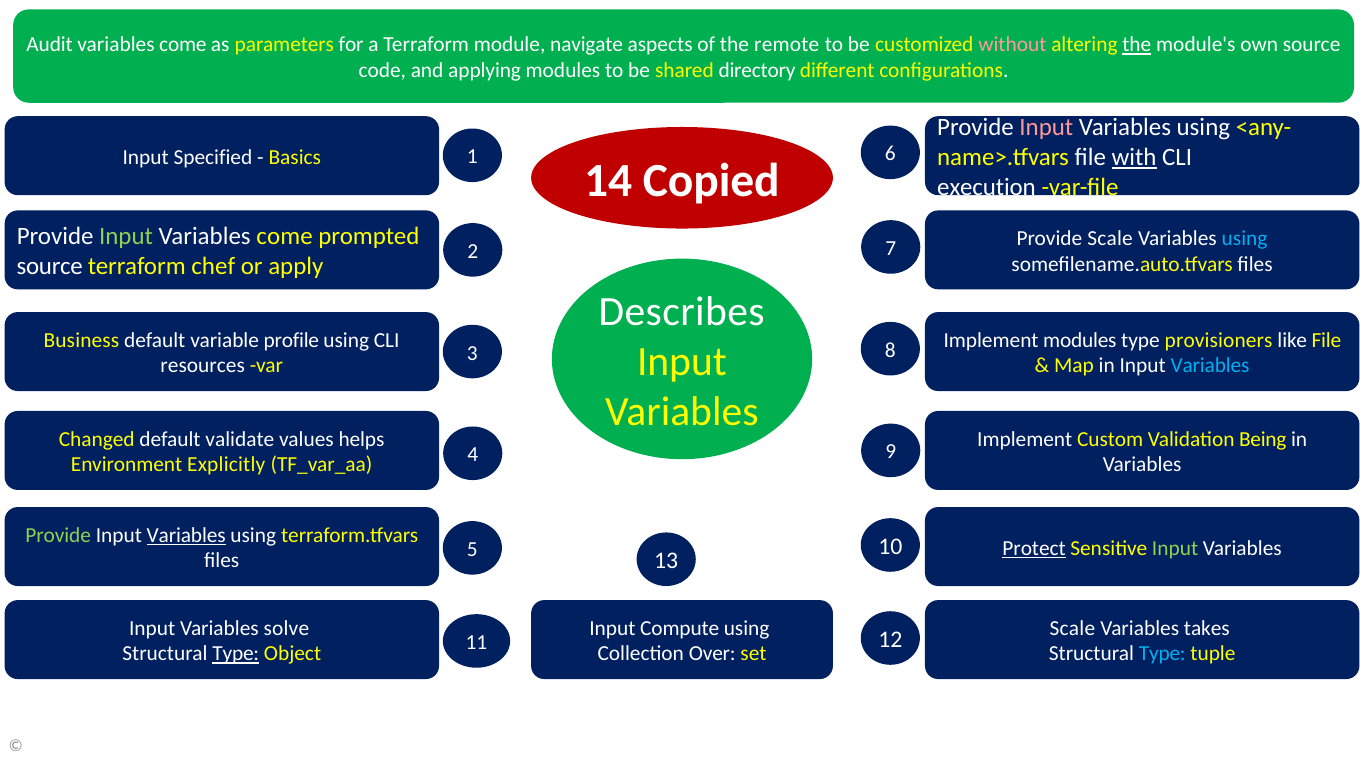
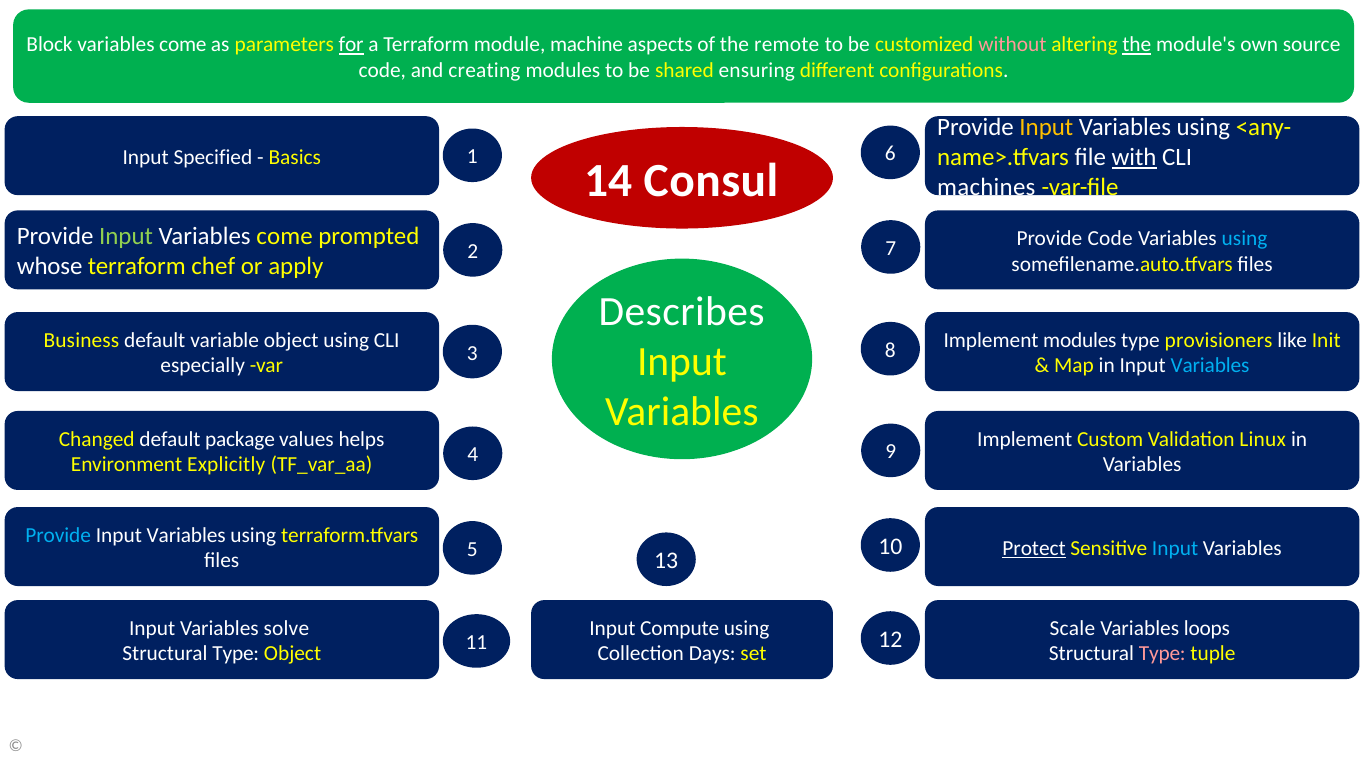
Audit: Audit -> Block (50, 45)
for underline: none -> present (351, 45)
navigate: navigate -> machine (587, 45)
applying: applying -> creating (484, 70)
directory: directory -> ensuring (757, 70)
Input colour: pink -> yellow (1046, 127)
Copied: Copied -> Consul (711, 181)
execution: execution -> machines (986, 187)
Provide Scale: Scale -> Code (1110, 238)
source: source -> whose (50, 266)
variable profile: profile -> object (291, 340)
like File: File -> Init (1326, 340)
resources: resources -> especially (203, 366)
validate: validate -> package (240, 439)
Being: Being -> Linux (1263, 439)
Provide colour: light green -> light blue (58, 535)
Variables underline: present -> none (186, 535)
Input colour: light green -> light blue (1175, 548)
takes: takes -> loops (1207, 628)
Type underline: present -> none (236, 653)
Over: Over -> Days (712, 653)
Type colour: light blue -> pink (1162, 653)
